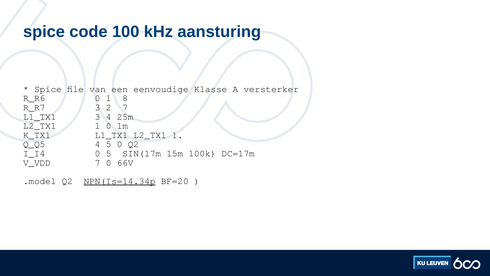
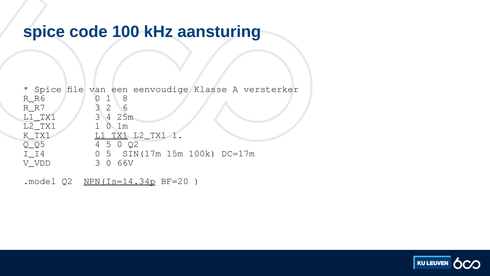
2 7: 7 -> 6 (125, 107)
L1_TX1 underline: none -> present (111, 135)
V_VDD 7: 7 -> 3 (98, 162)
